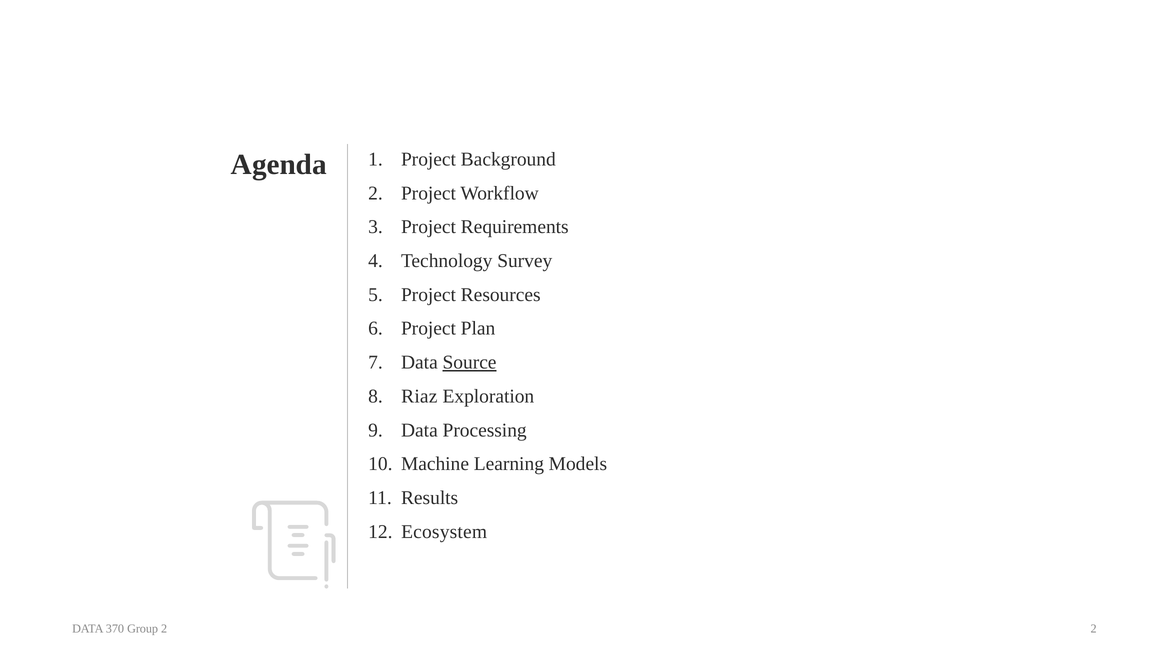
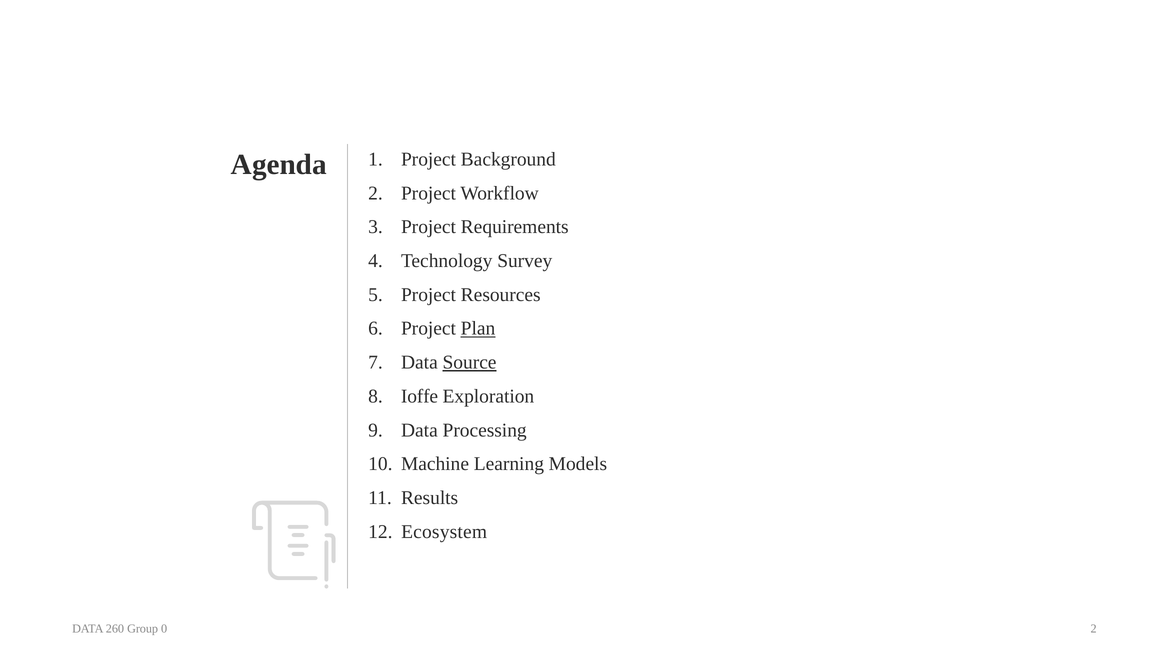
Plan underline: none -> present (478, 329)
Riaz: Riaz -> Ioffe (420, 396)
370: 370 -> 260 (115, 629)
Group 2: 2 -> 0 (164, 629)
